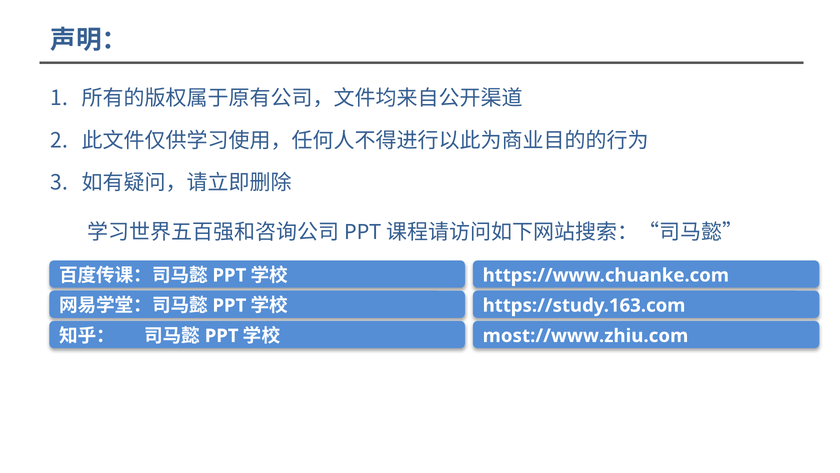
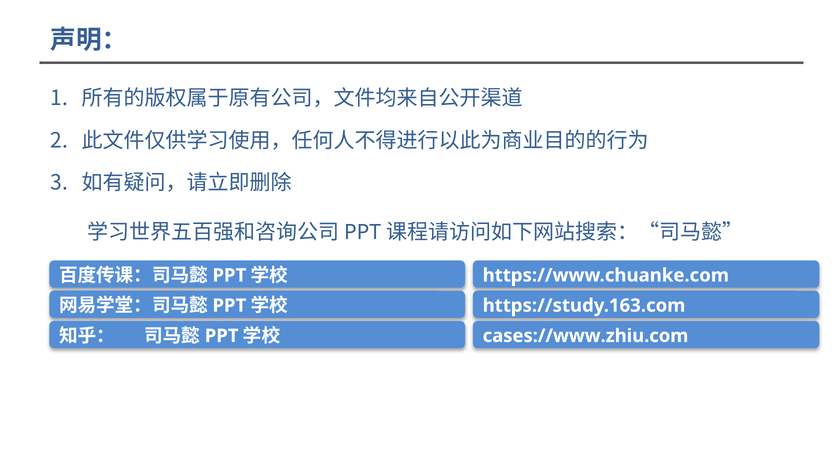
most://www.zhiu.com: most://www.zhiu.com -> cases://www.zhiu.com (586, 336)
